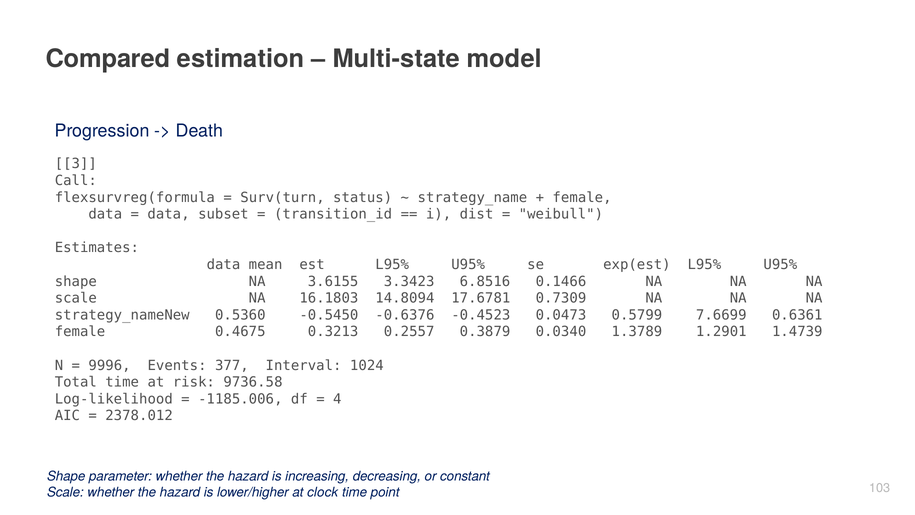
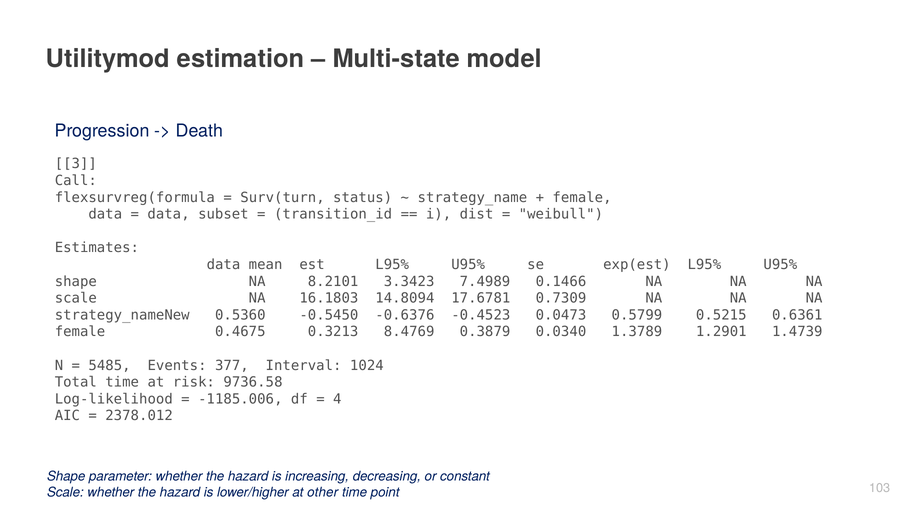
Compared: Compared -> Utilitymod (108, 59)
3.6155: 3.6155 -> 8.2101 (333, 281)
6.8516: 6.8516 -> 7.4989 (485, 281)
7.6699: 7.6699 -> 0.5215 (721, 315)
0.2557: 0.2557 -> 8.4769 (409, 332)
9996: 9996 -> 5485 (110, 365)
clock: clock -> other (323, 492)
